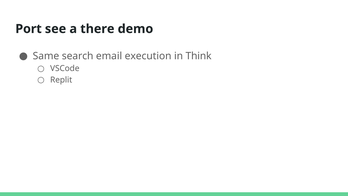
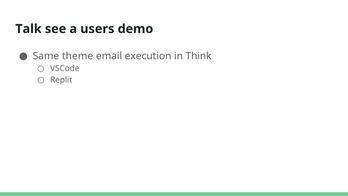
Port: Port -> Talk (28, 29)
there: there -> users (97, 29)
search: search -> theme (78, 56)
